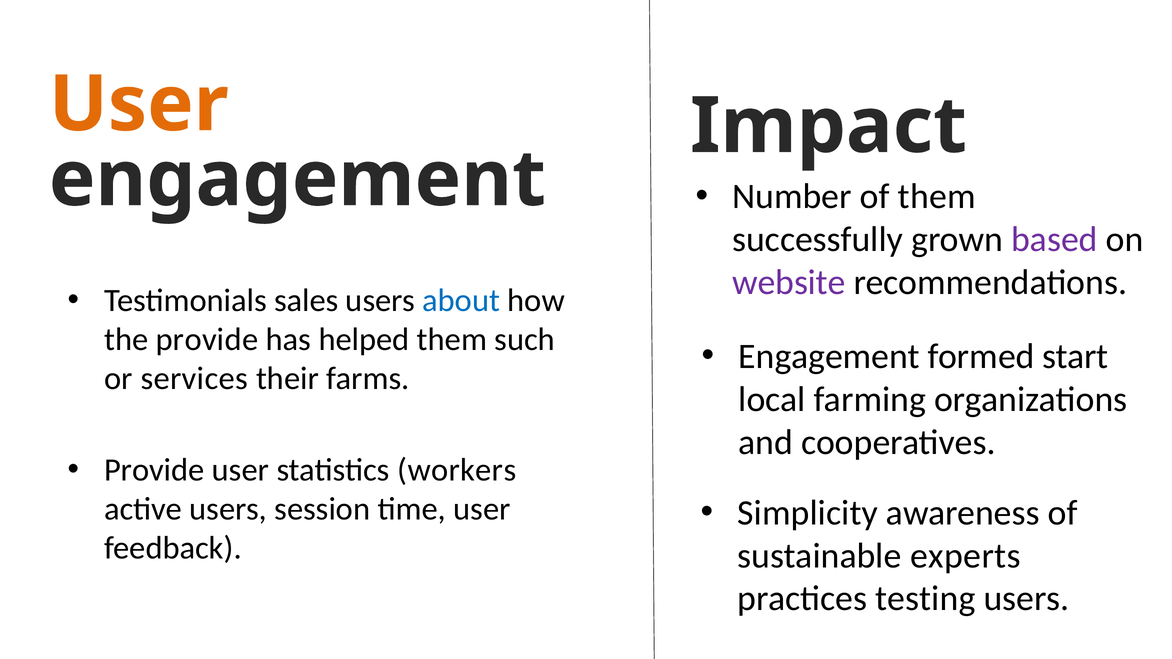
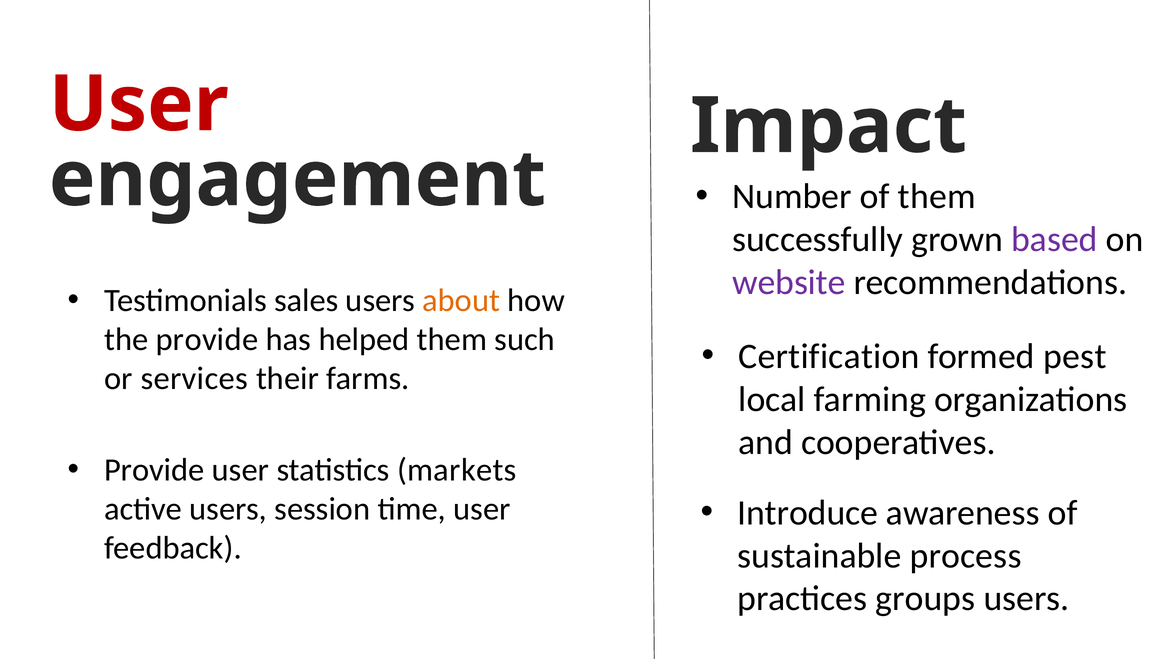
User colour: orange -> red (139, 104)
about colour: blue -> orange (461, 301)
Engagement: Engagement -> Certification (829, 356)
start: start -> pest (1075, 356)
workers: workers -> markets (457, 470)
Simplicity: Simplicity -> Introduce (808, 513)
experts: experts -> process (966, 556)
testing: testing -> groups (925, 599)
